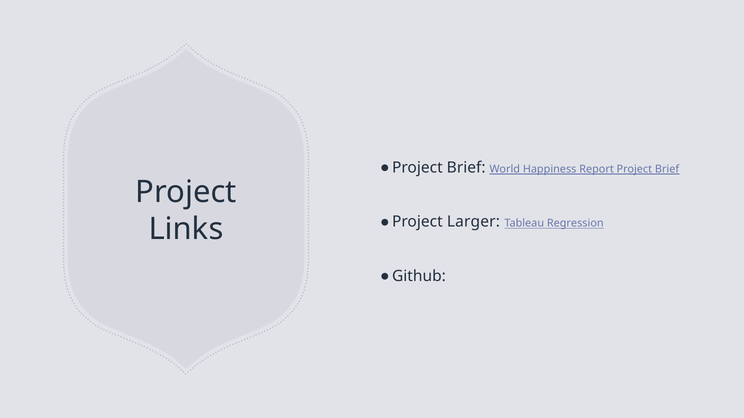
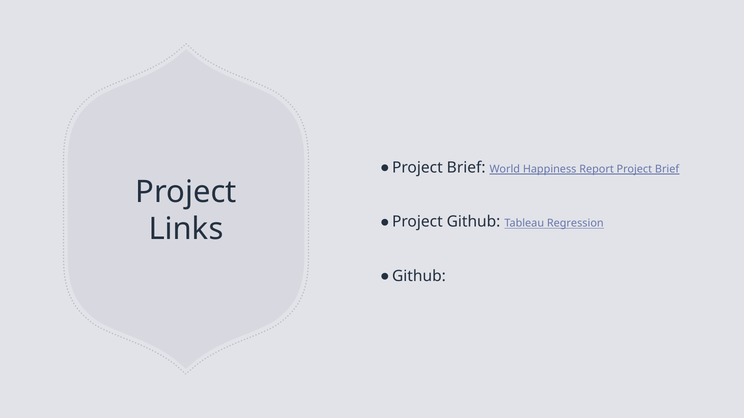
Project Larger: Larger -> Github (474, 222)
